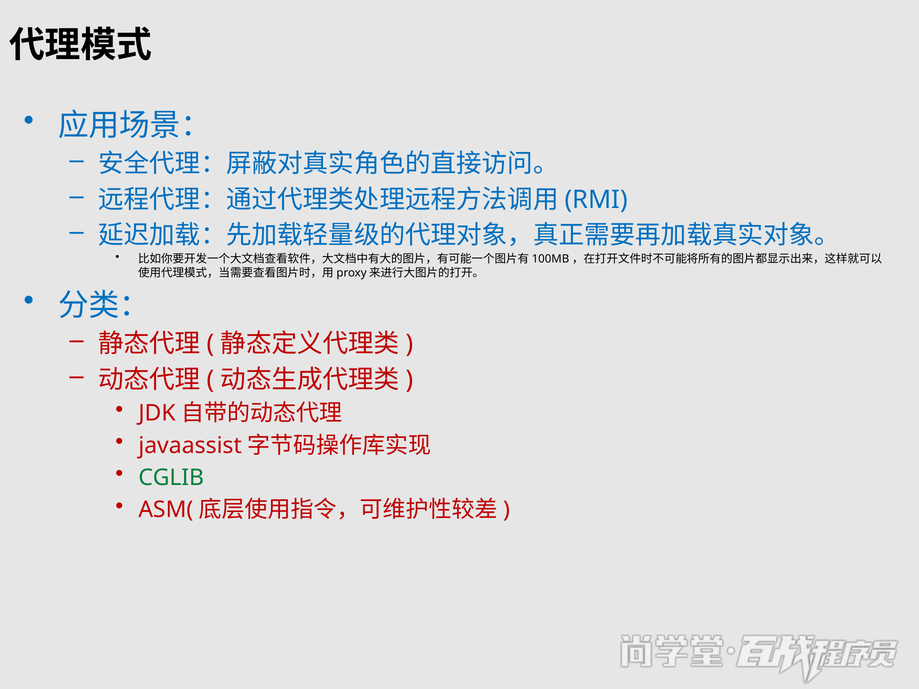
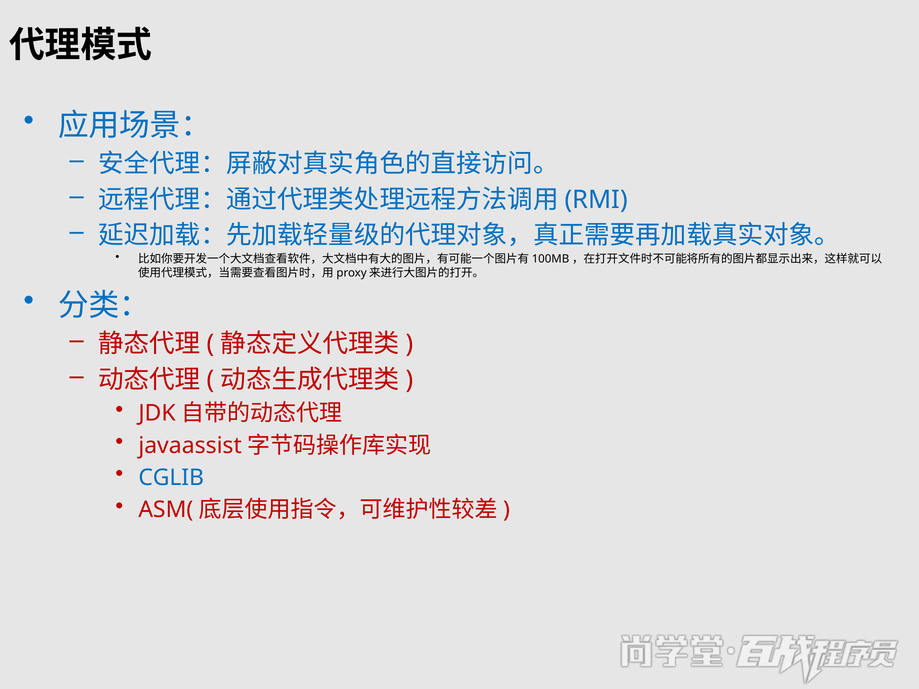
CGLIB colour: green -> blue (171, 478)
